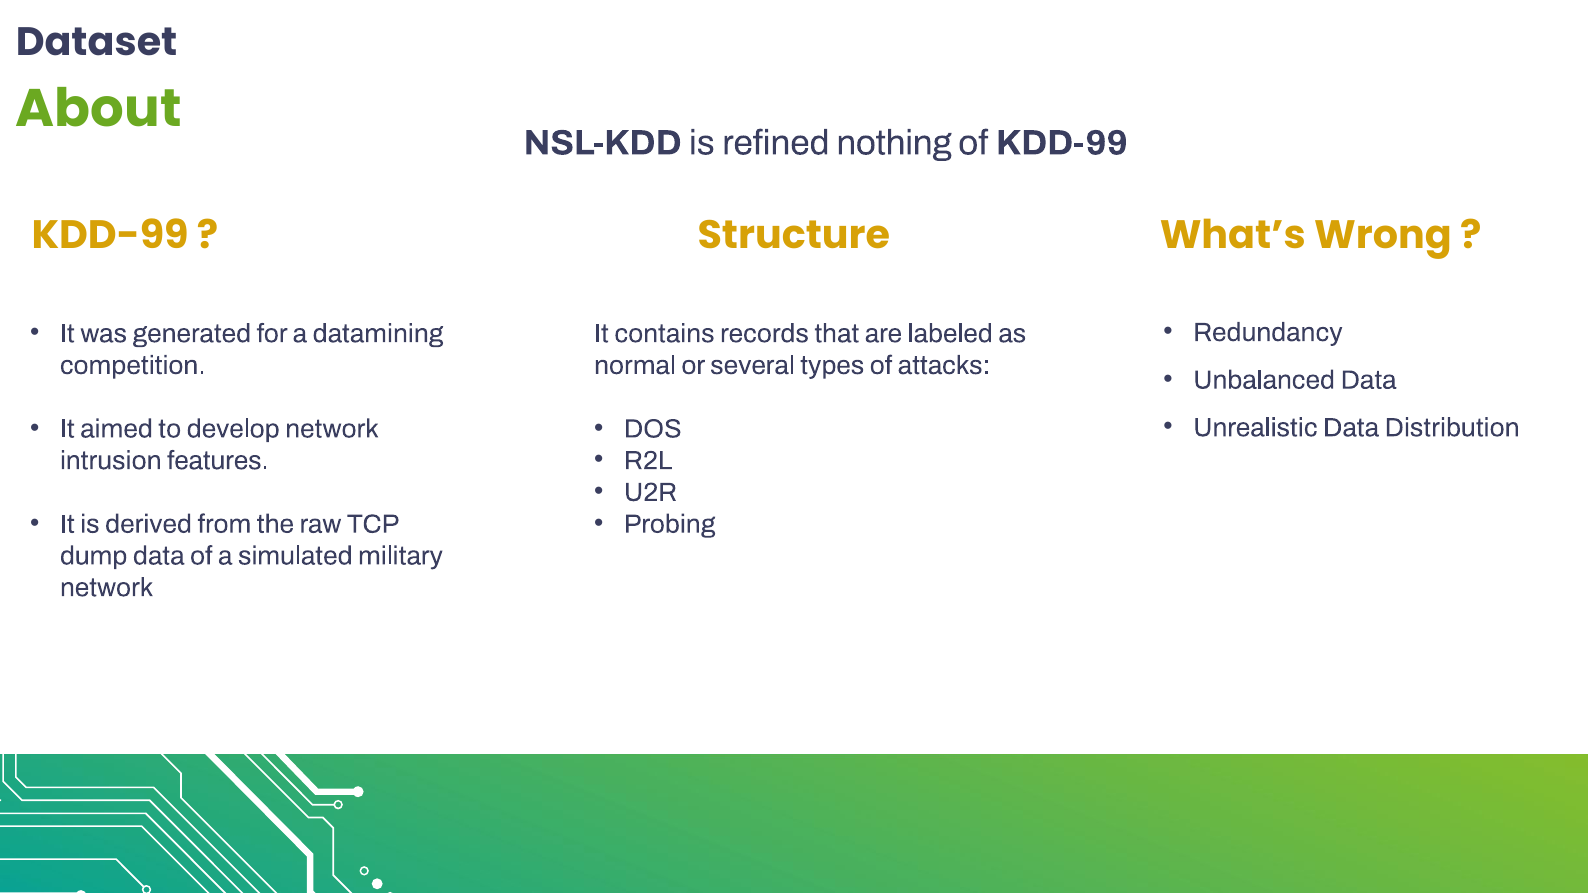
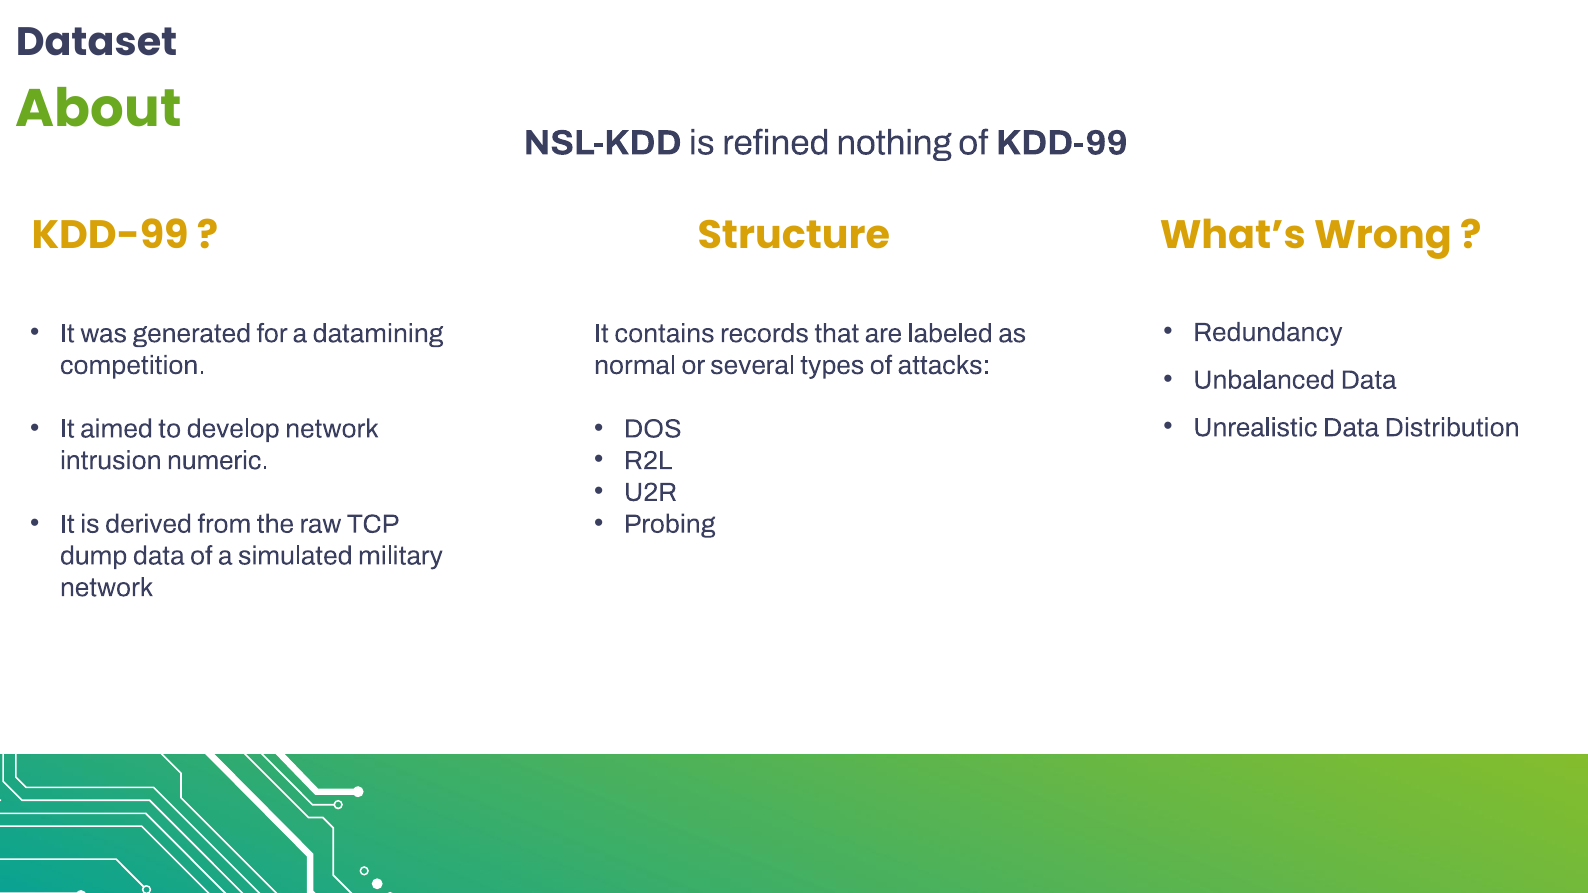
features: features -> numeric (218, 461)
